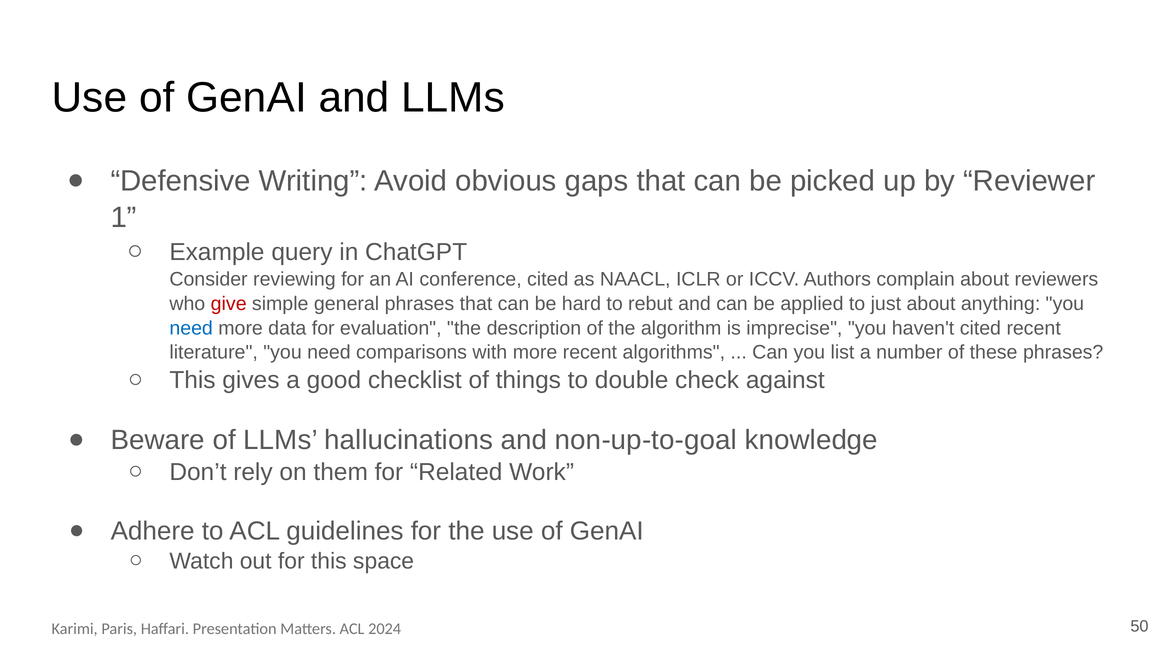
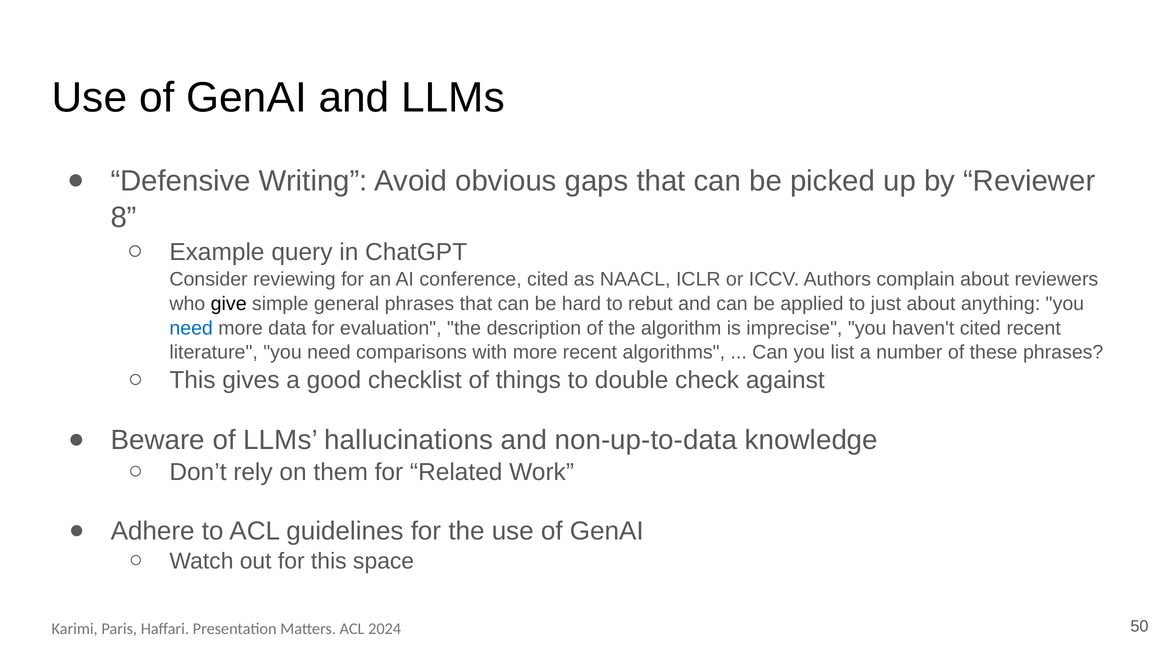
1: 1 -> 8 (124, 217)
give colour: red -> black (229, 304)
non-up-to-goal: non-up-to-goal -> non-up-to-data (646, 440)
